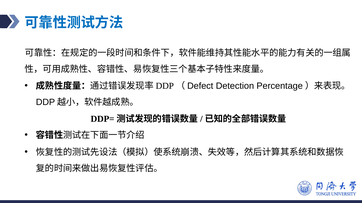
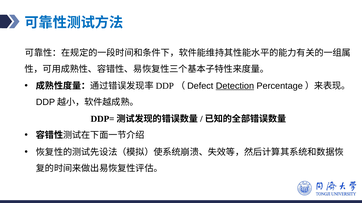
Detection underline: none -> present (235, 86)
